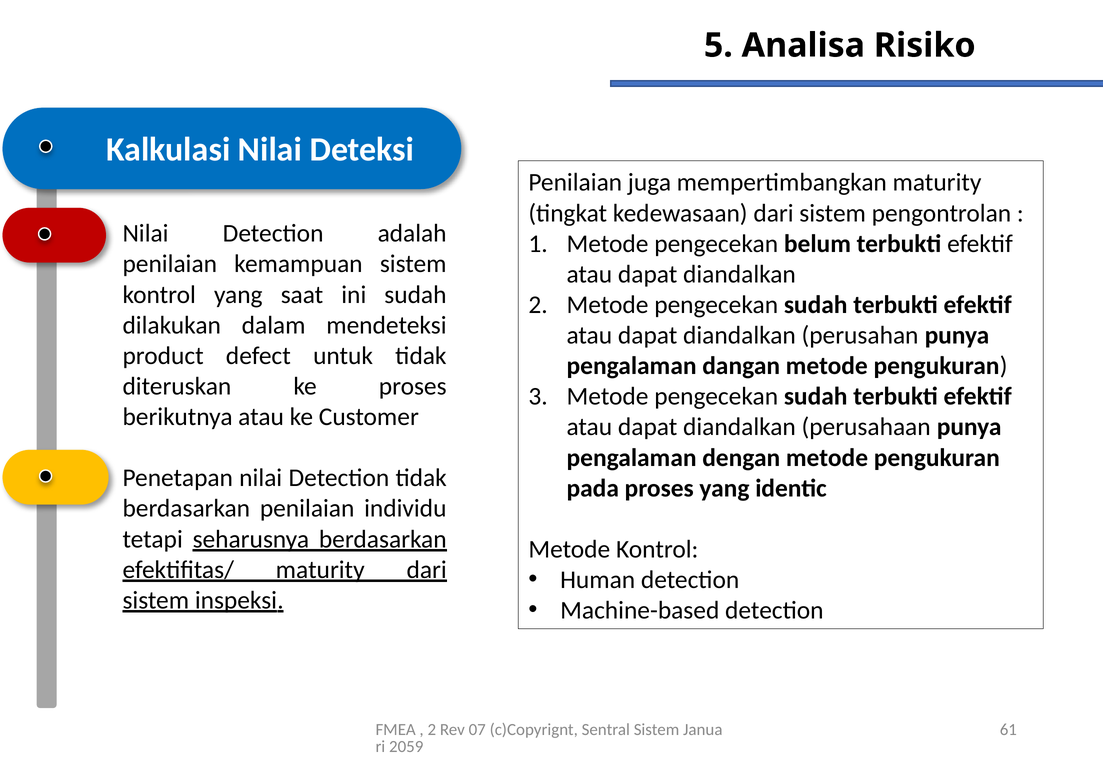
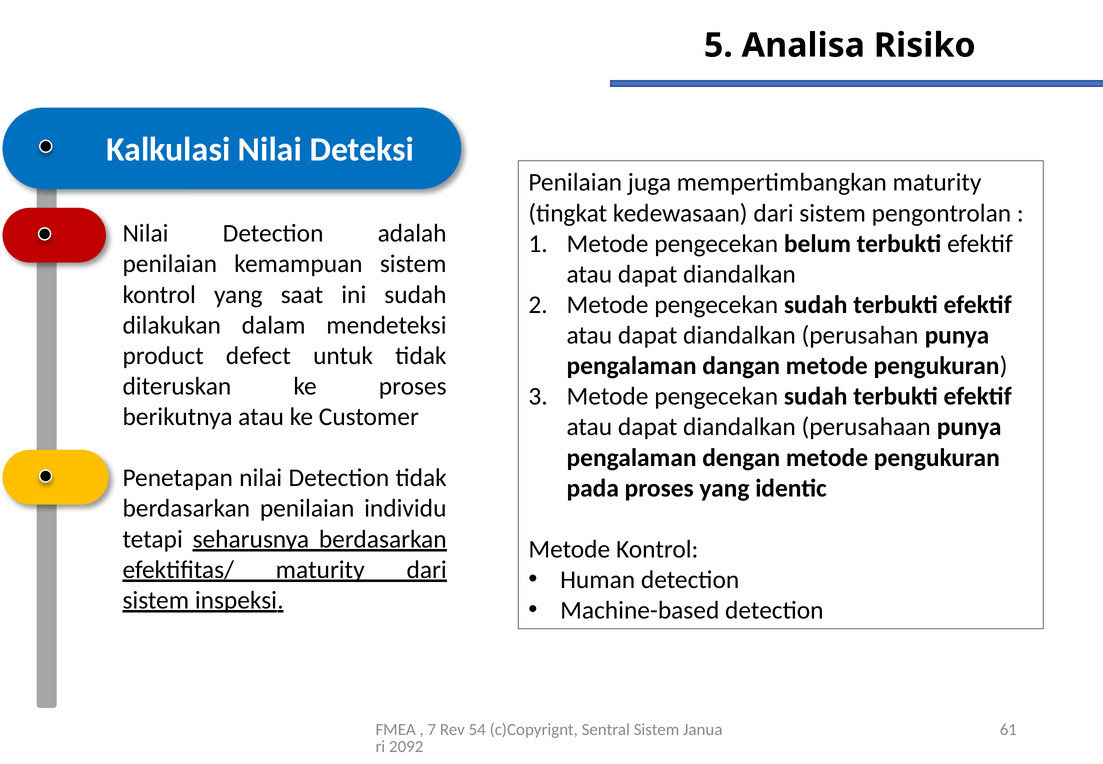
2: 2 -> 7 (432, 729)
07: 07 -> 54 (477, 729)
2059: 2059 -> 2092 (406, 746)
